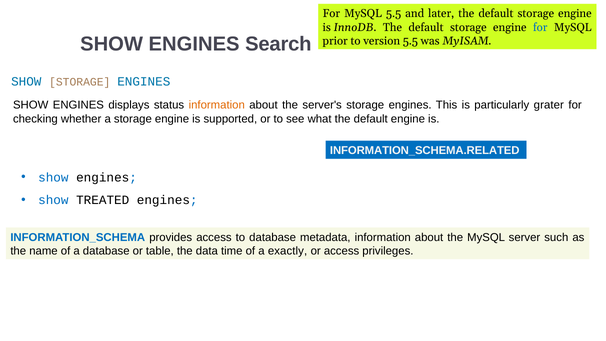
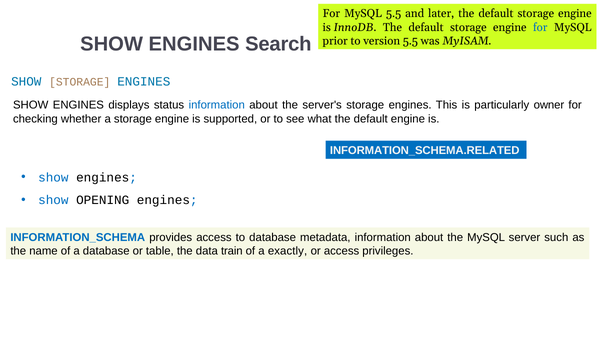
information colour: orange -> blue (217, 105)
grater: grater -> owner (549, 105)
TREATED: TREATED -> OPENING (103, 200)
time: time -> train (232, 251)
